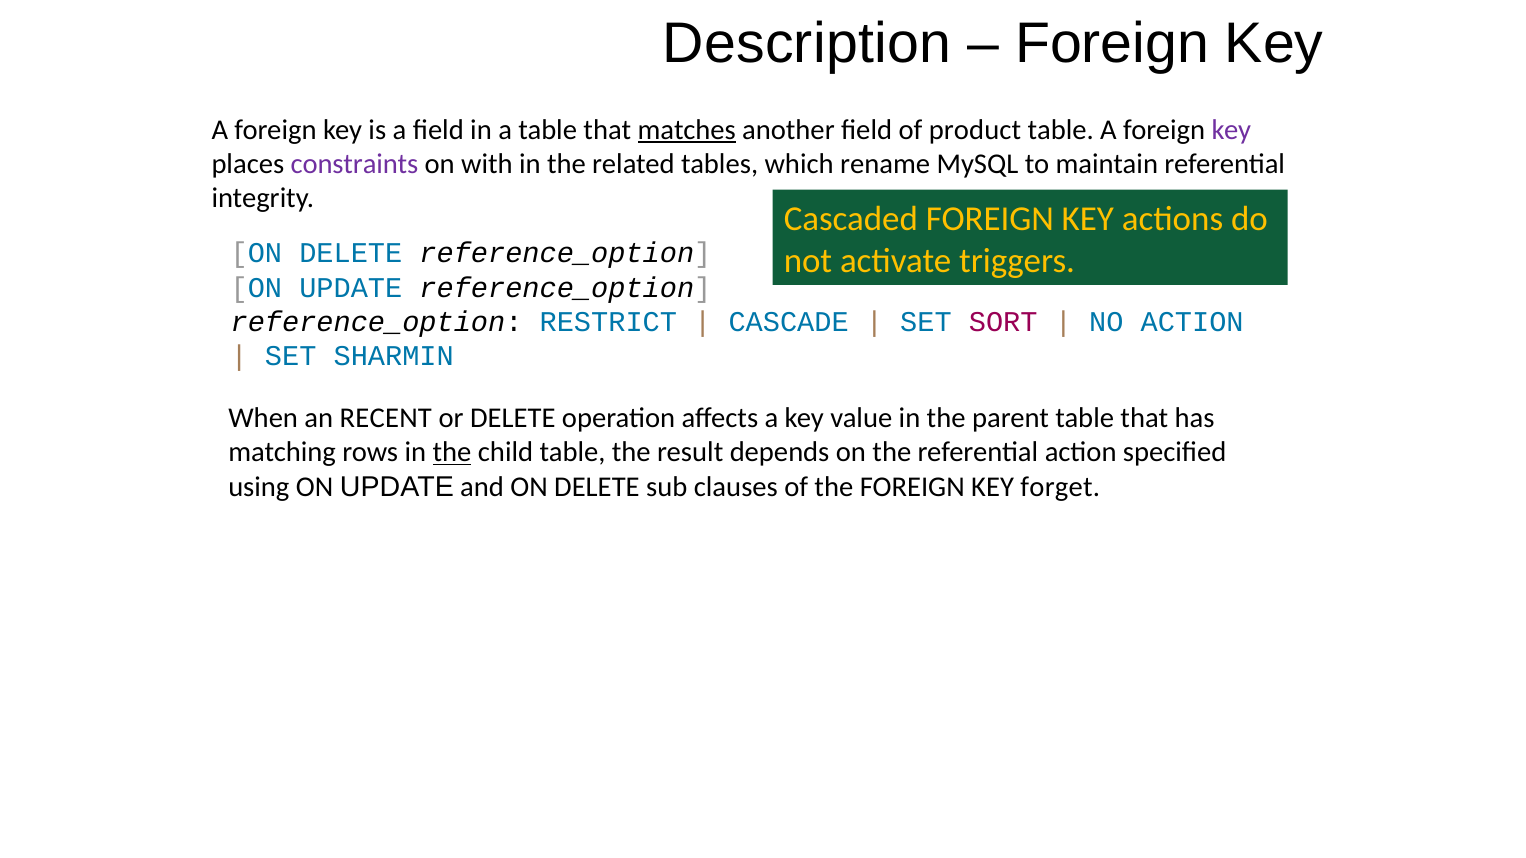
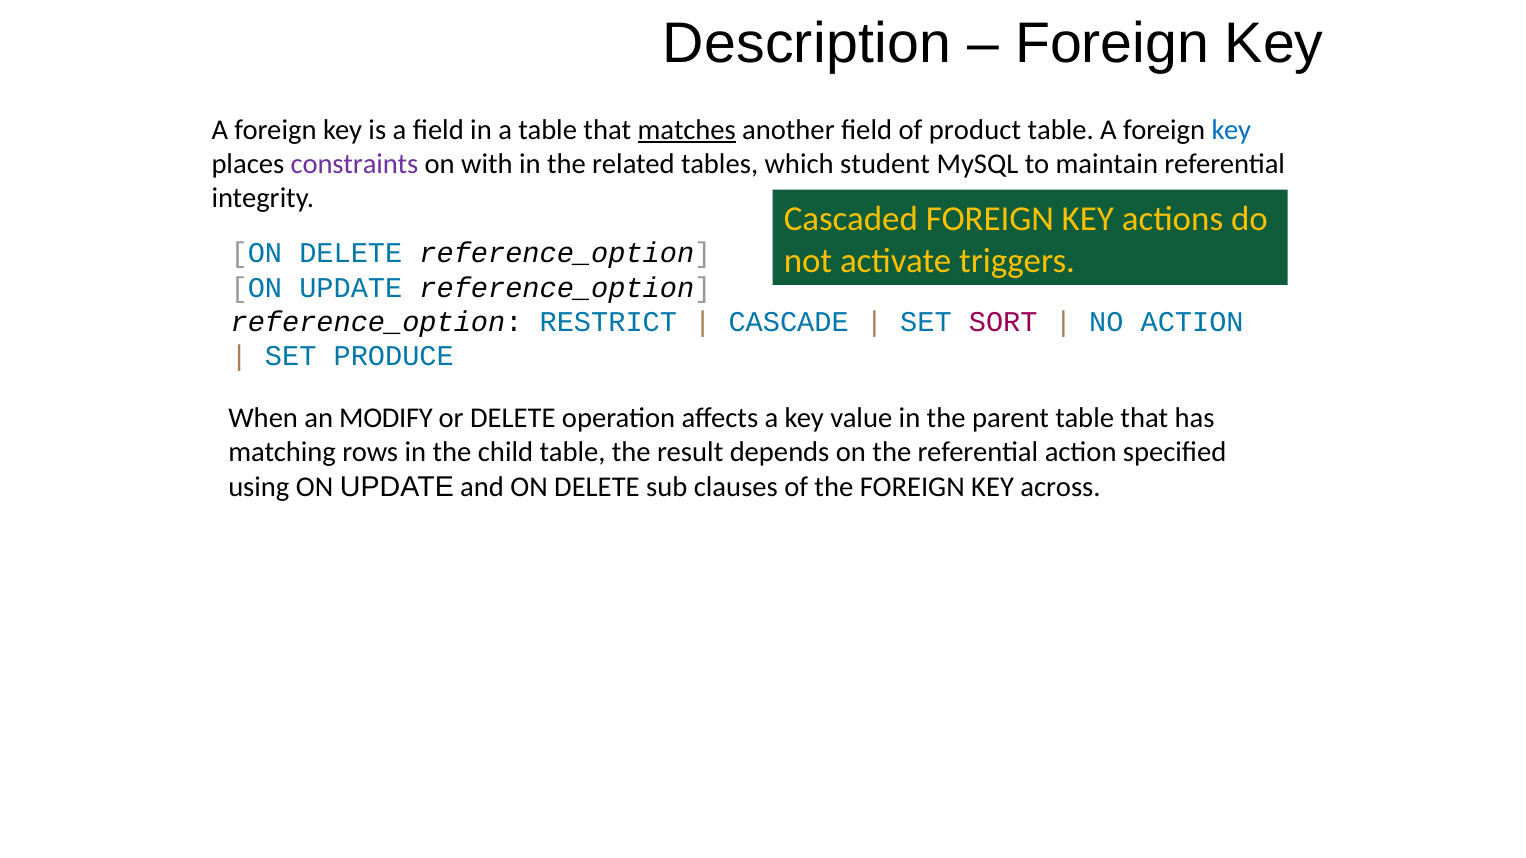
key colour: purple -> blue (1231, 130)
rename: rename -> student (885, 164)
SHARMIN: SHARMIN -> PRODUCE (394, 357)
RECENT: RECENT -> MODIFY (386, 418)
the underline: present -> none (452, 453)
forget: forget -> across (1060, 487)
